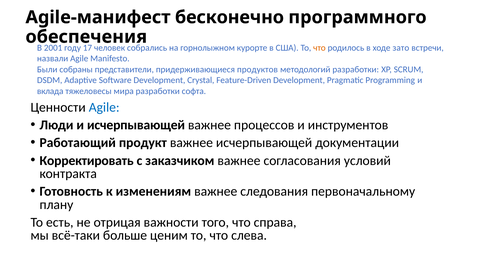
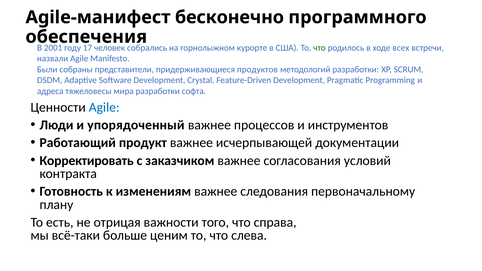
что colour: orange -> green (319, 48)
зато: зато -> всех (401, 48)
вклада: вклада -> адреса (50, 91)
и исчерпывающей: исчерпывающей -> упорядоченный (136, 125)
